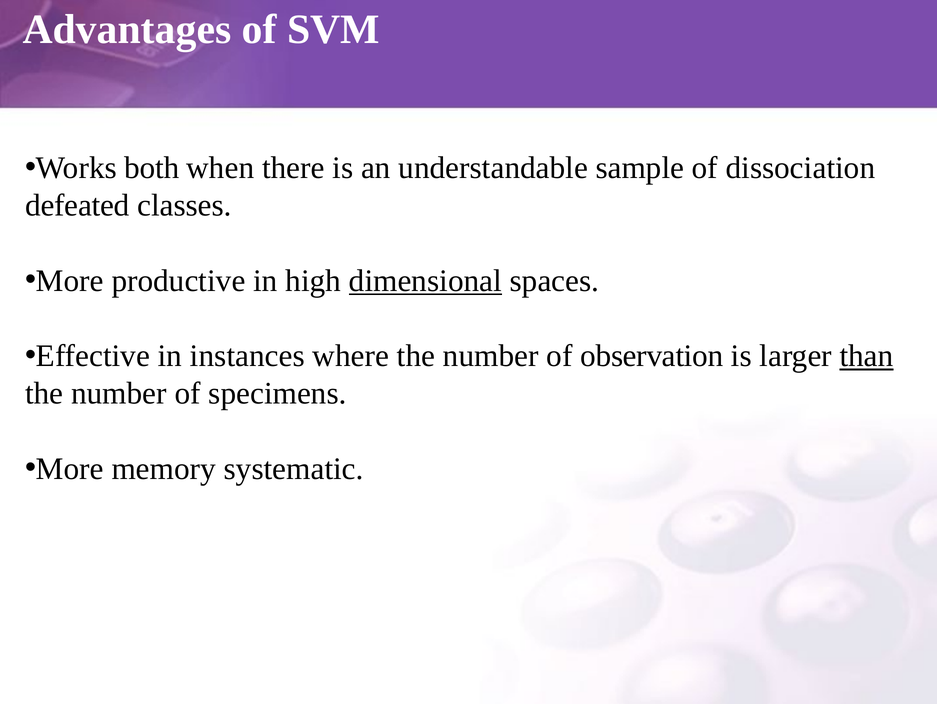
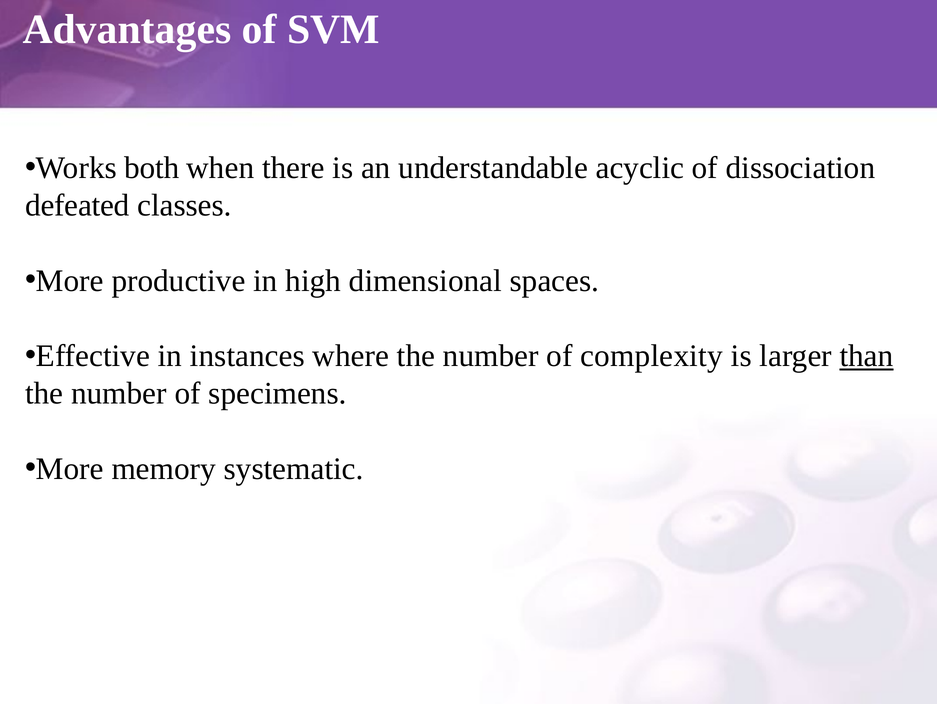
sample: sample -> acyclic (640, 168)
dimensional underline: present -> none (425, 281)
observation: observation -> complexity (652, 356)
